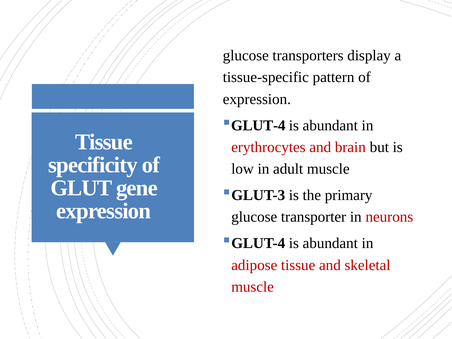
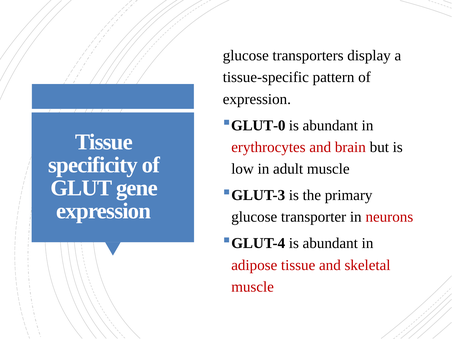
GLUT-4: GLUT-4 -> GLUT-0 (258, 125)
